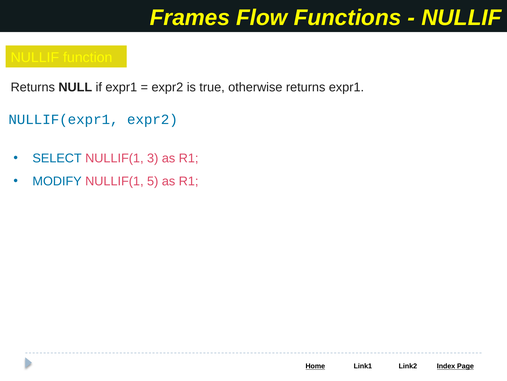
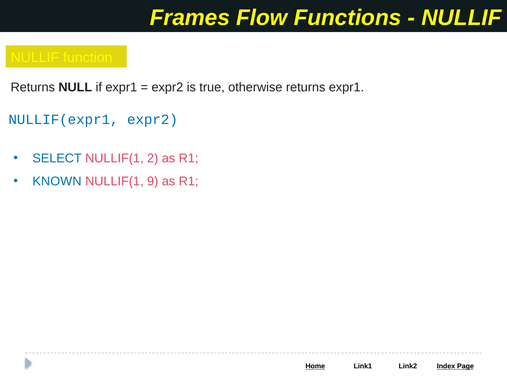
3: 3 -> 2 (153, 158)
MODIFY: MODIFY -> KNOWN (57, 181)
5: 5 -> 9 (153, 181)
